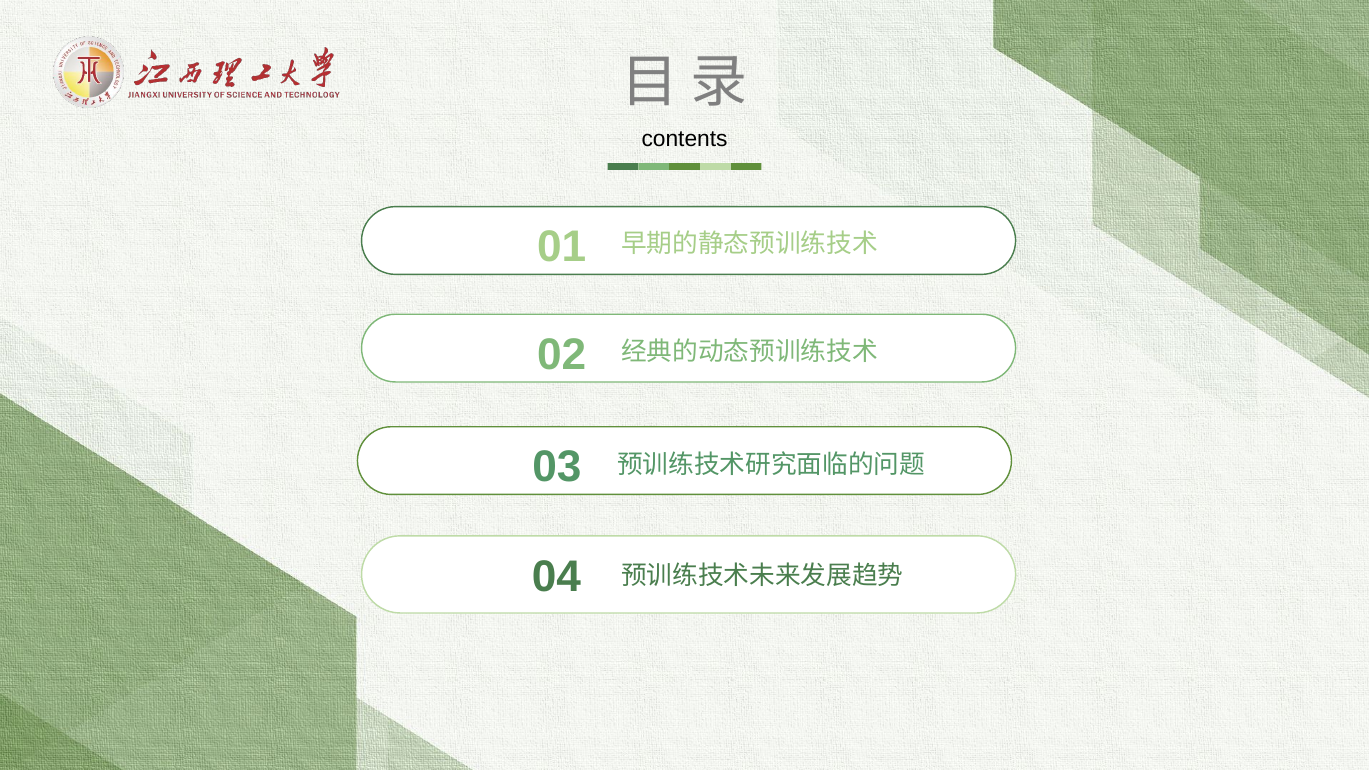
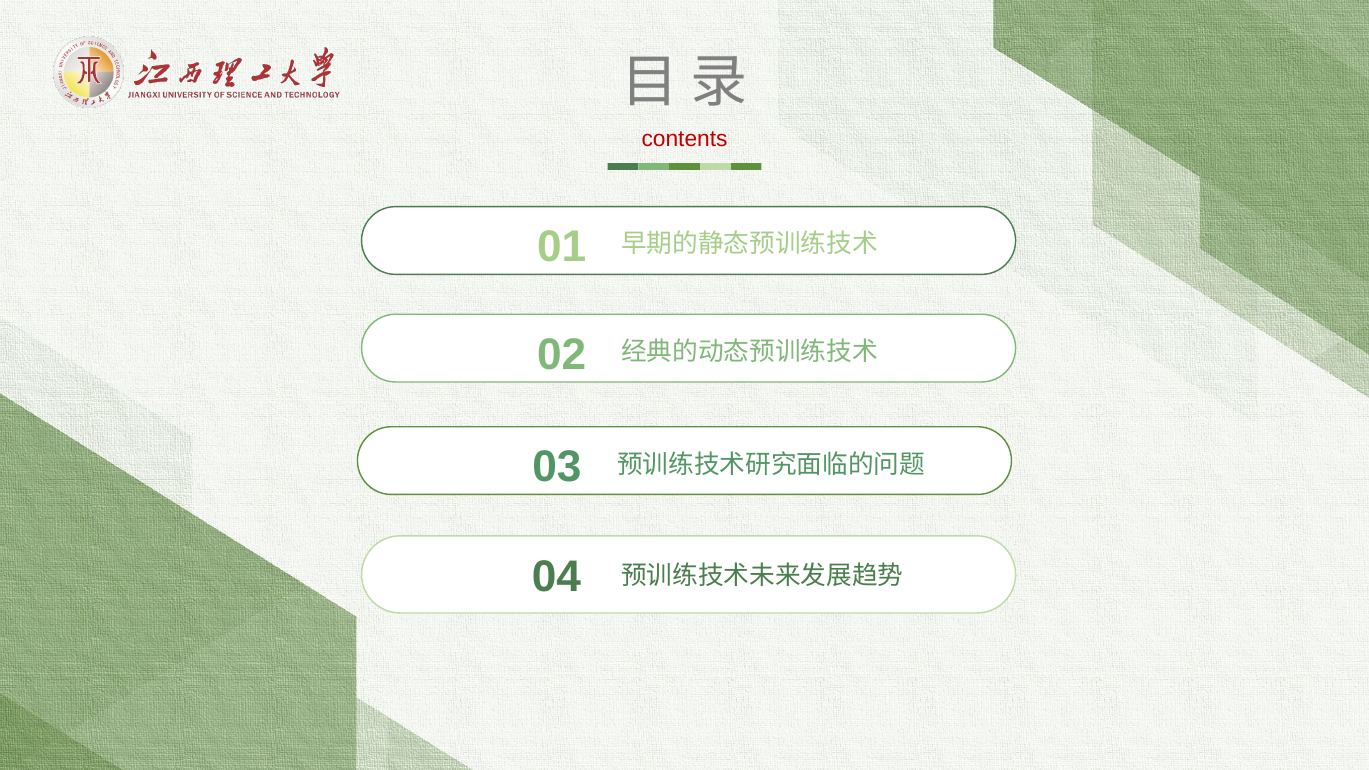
contents colour: black -> red (685, 139)
